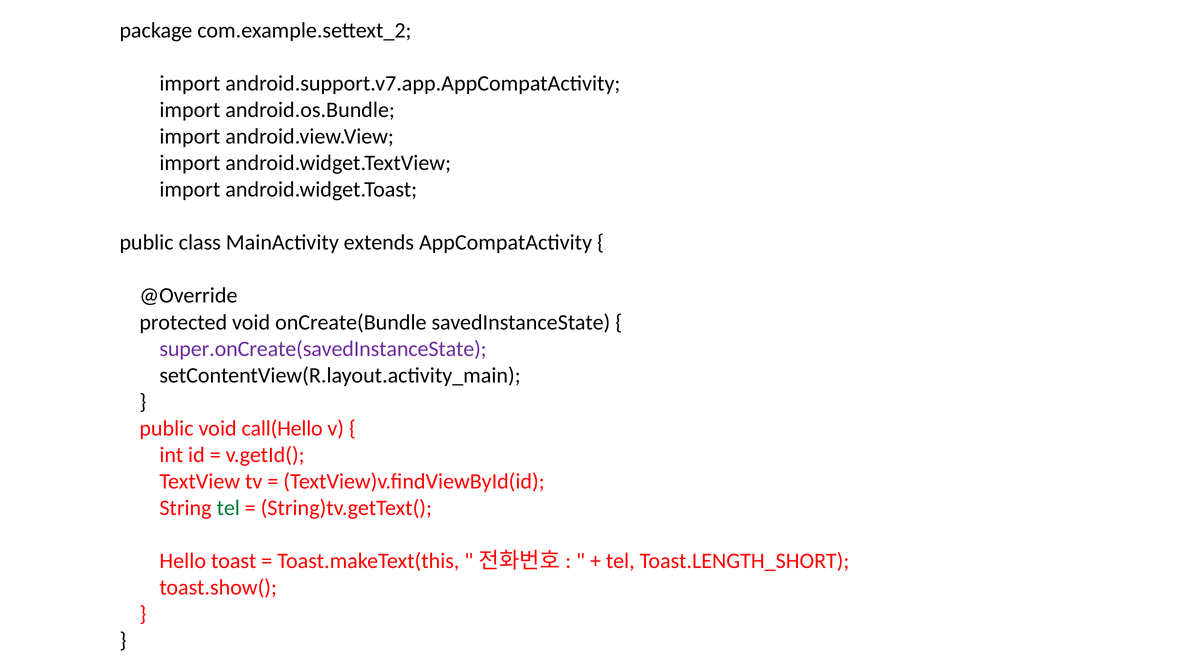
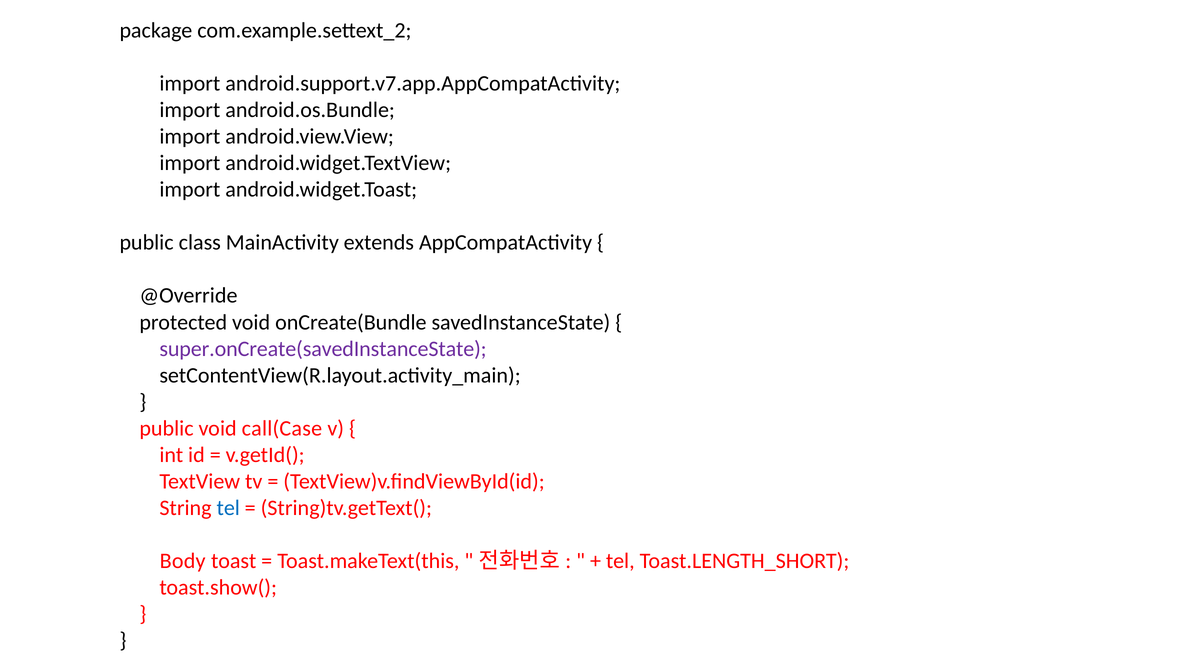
call(Hello: call(Hello -> call(Case (282, 428)
tel colour: green -> blue (228, 508)
Hello: Hello -> Body (183, 561)
